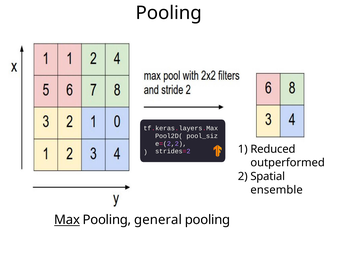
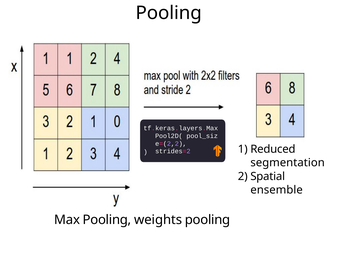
outperformed: outperformed -> segmentation (288, 163)
Max underline: present -> none (67, 220)
general: general -> weights (158, 220)
